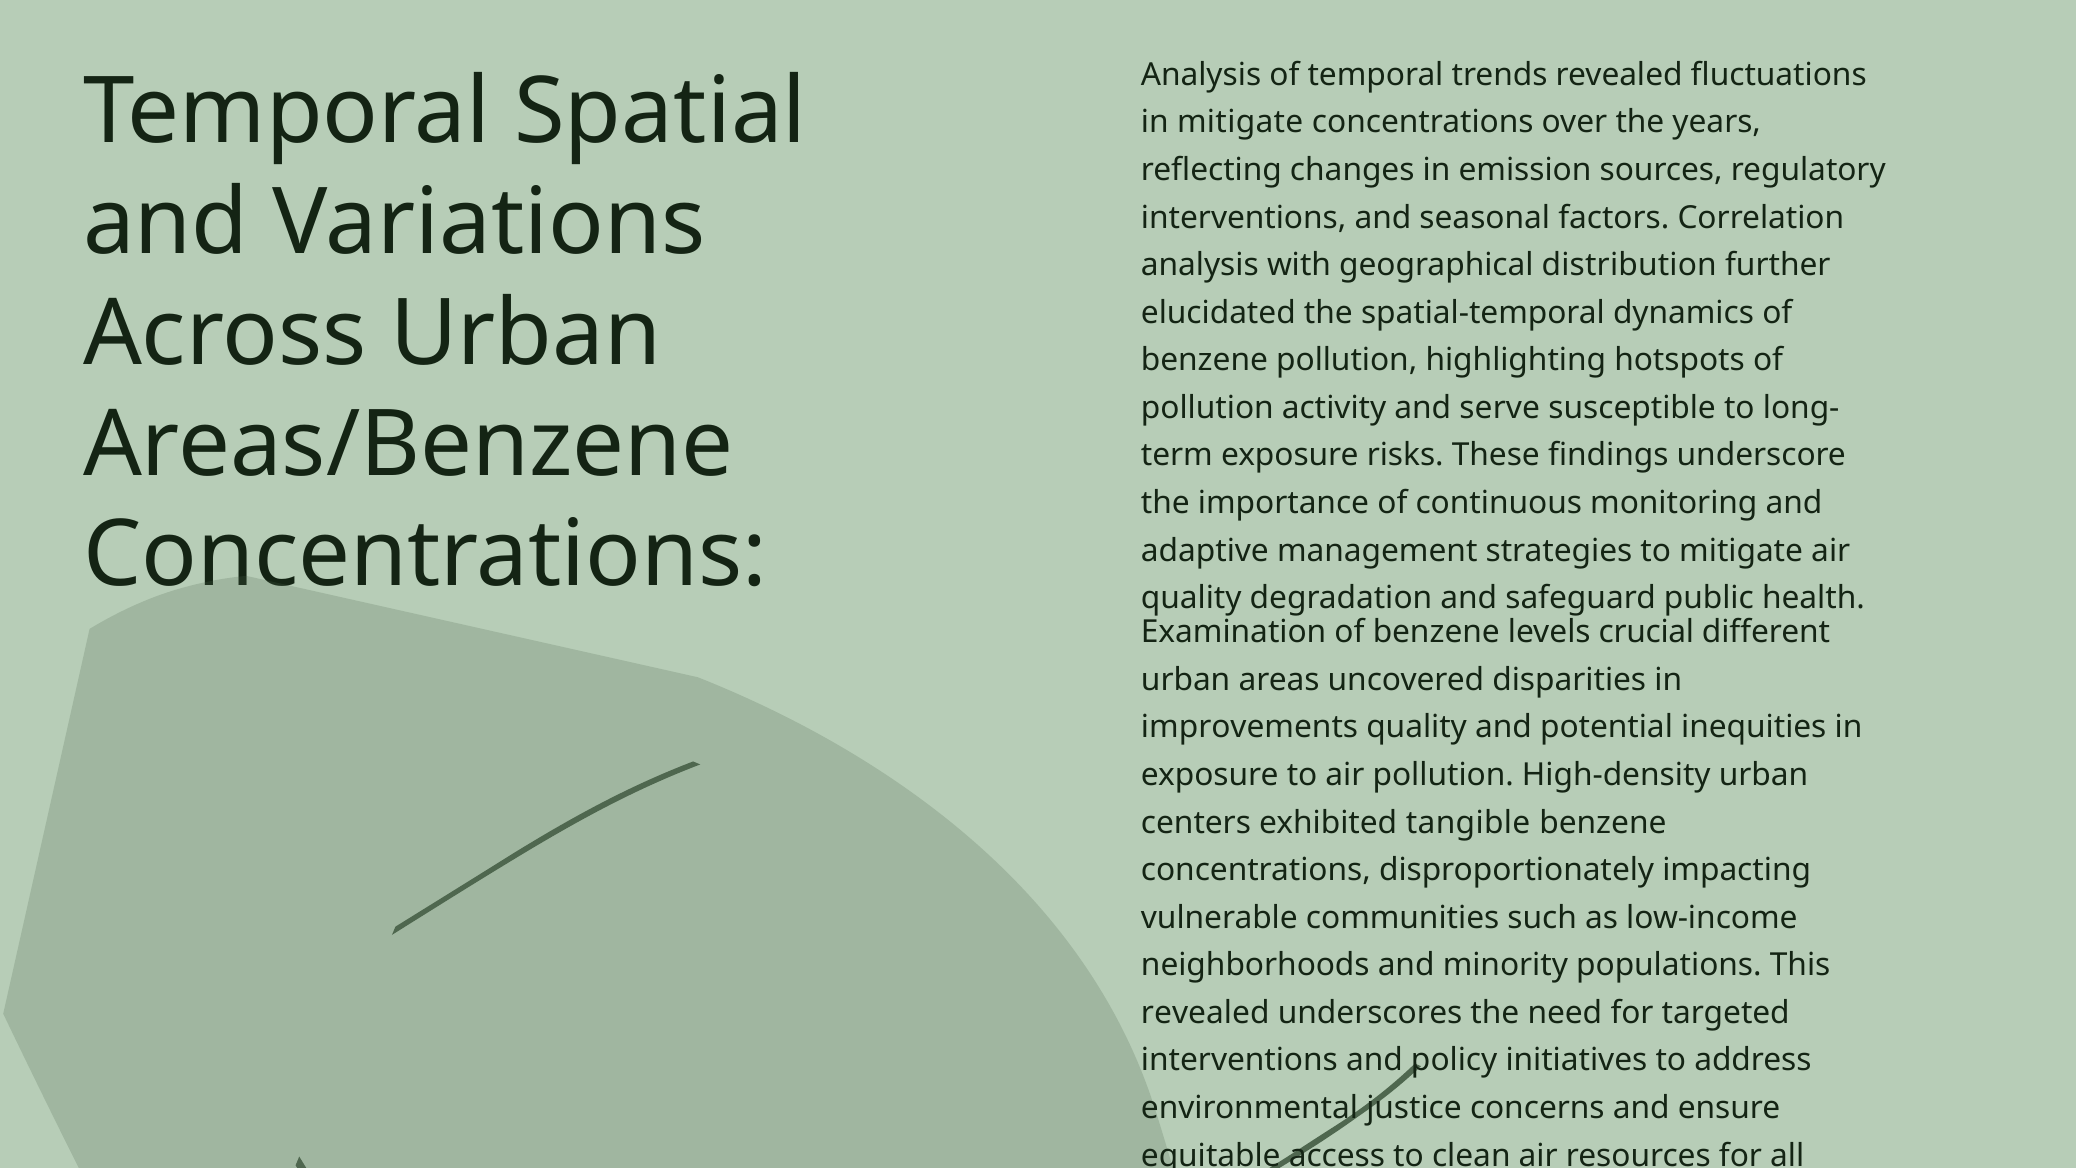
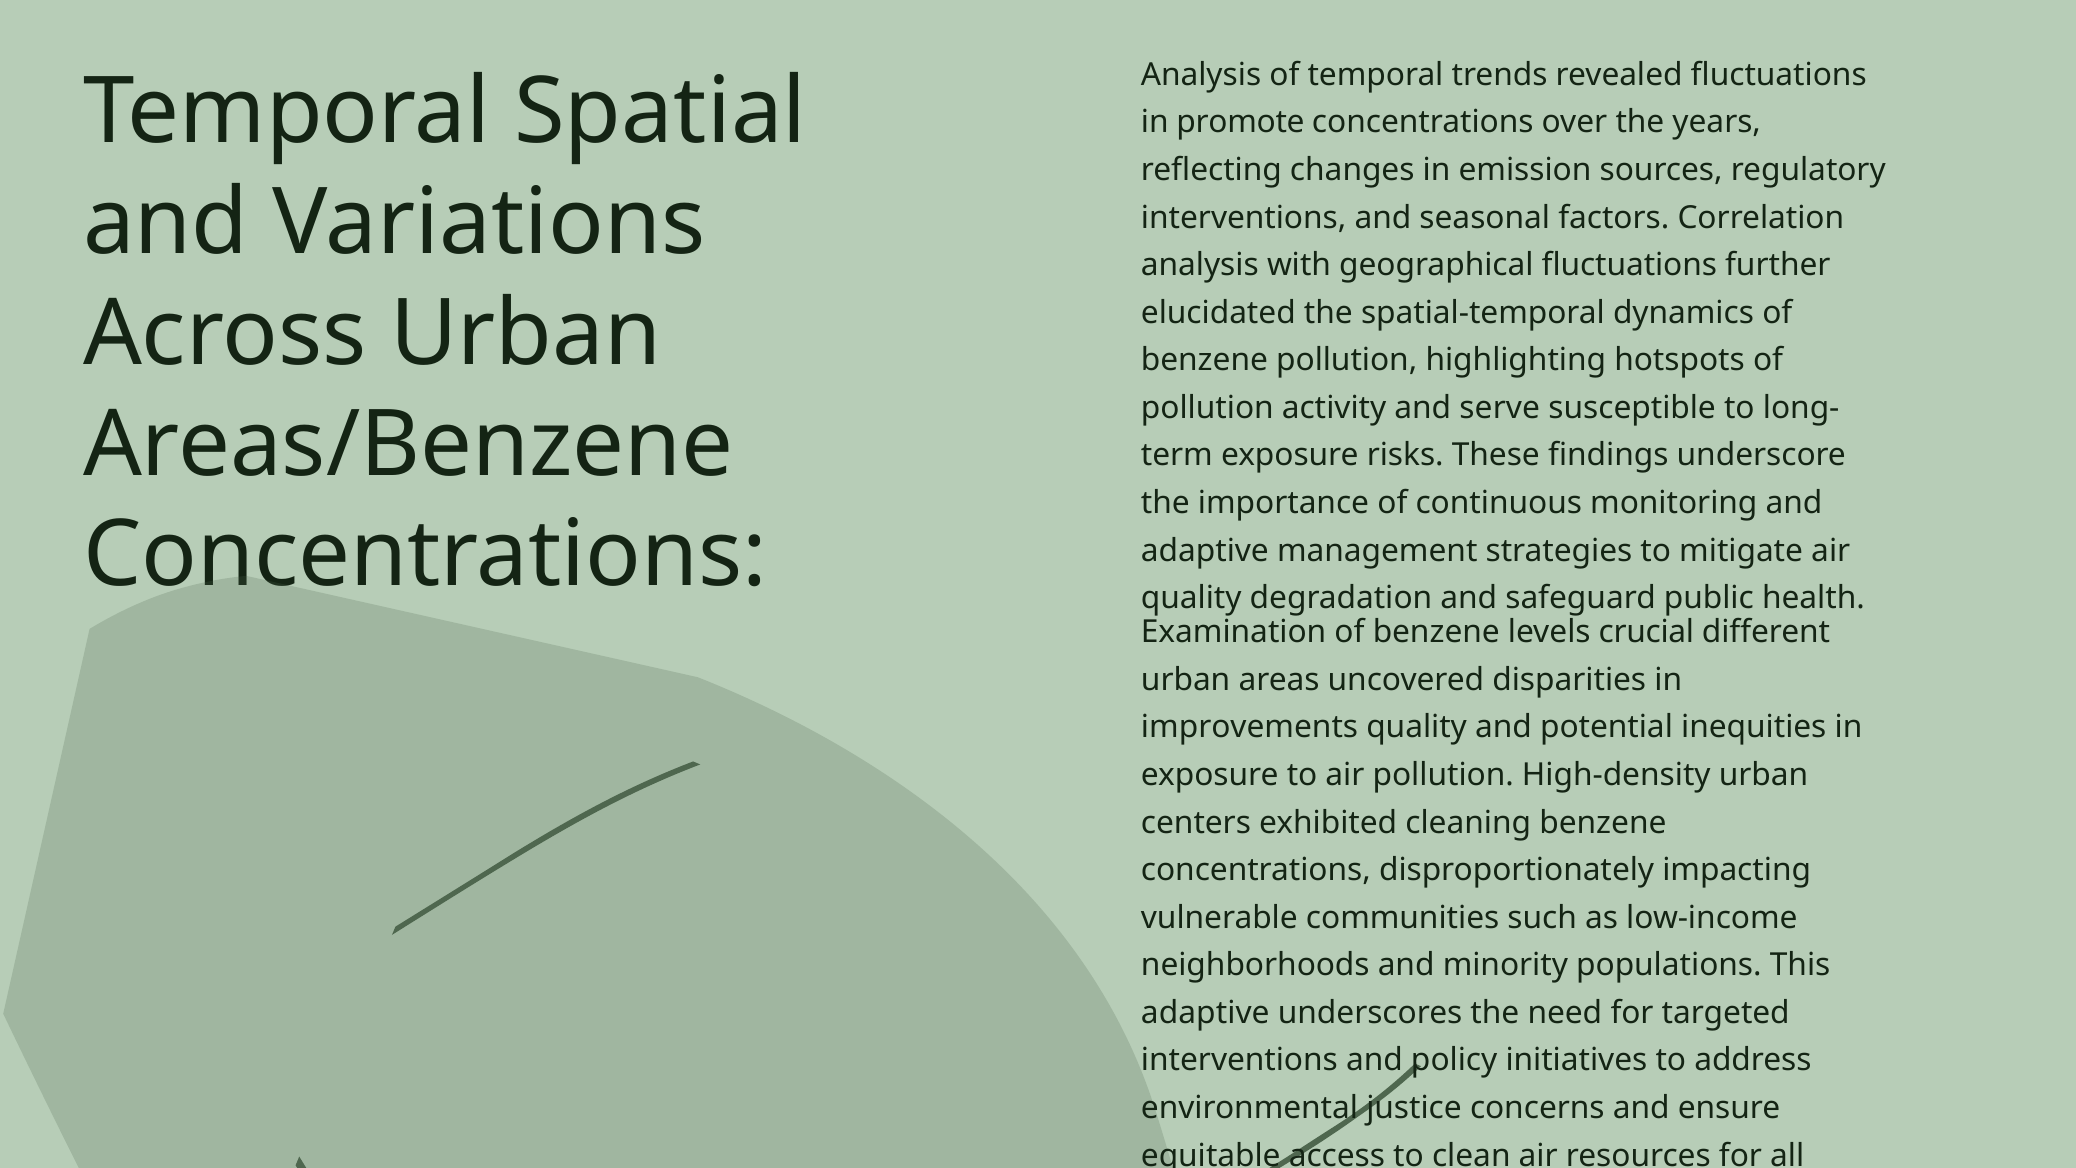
in mitigate: mitigate -> promote (1240, 122)
geographical distribution: distribution -> fluctuations (1629, 265)
tangible: tangible -> cleaning (1468, 822)
revealed: revealed -> adaptive (1205, 1013)
